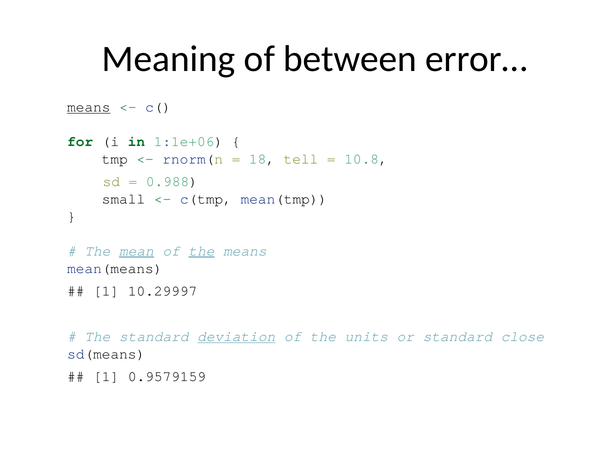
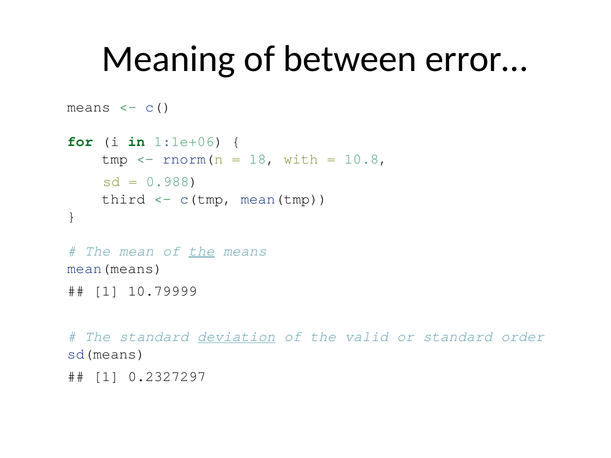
means underline: present -> none (89, 107)
tell: tell -> with (301, 159)
small: small -> third (124, 199)
mean underline: present -> none (137, 251)
10.29997: 10.29997 -> 10.79999 (163, 291)
units: units -> valid (366, 337)
close: close -> order (523, 337)
0.9579159: 0.9579159 -> 0.2327297 (167, 377)
